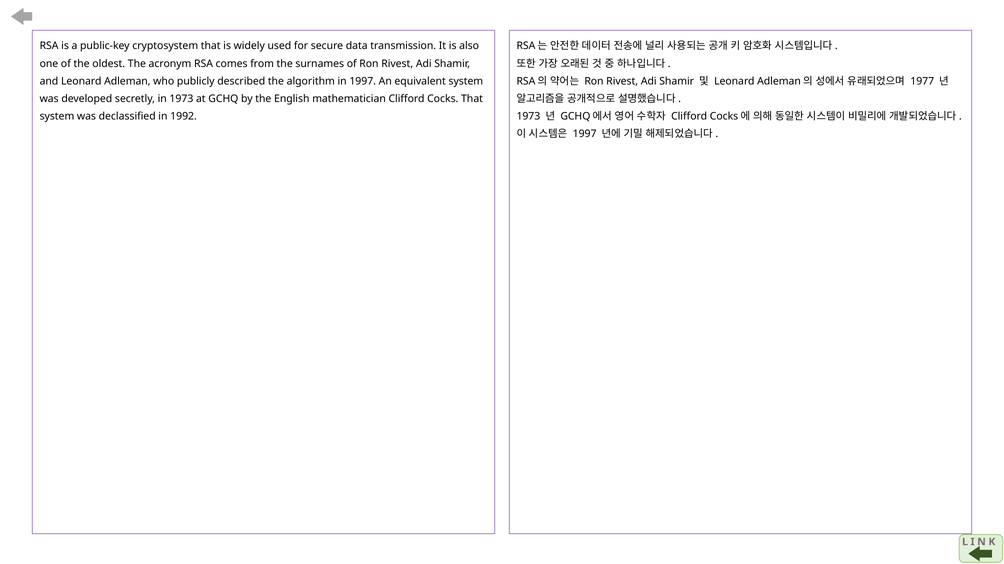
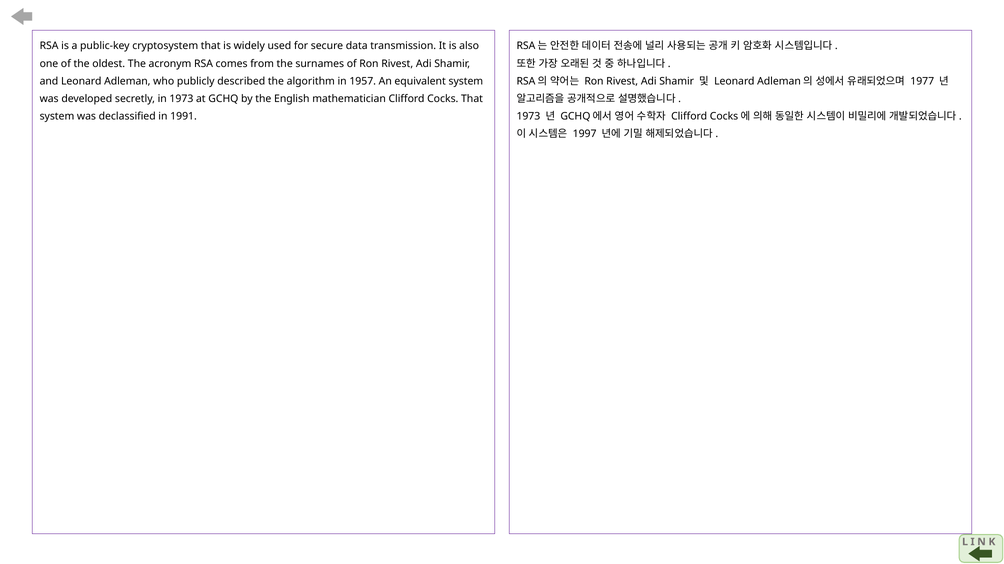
in 1997: 1997 -> 1957 (363, 81)
1992: 1992 -> 1991 (184, 116)
